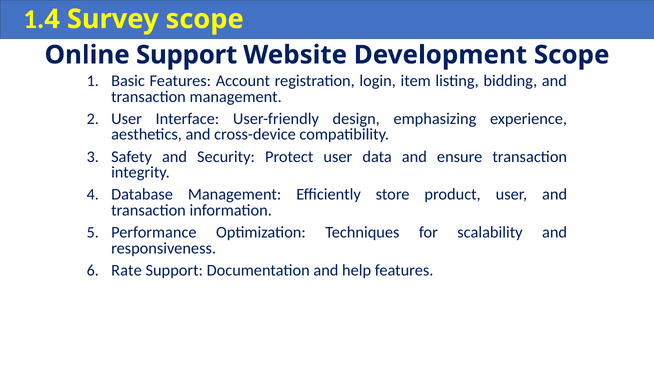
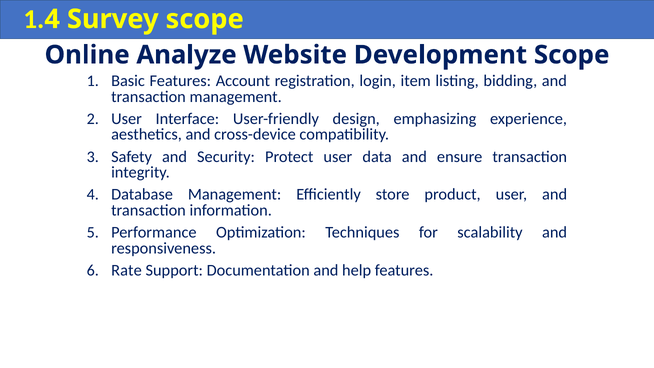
Online Support: Support -> Analyze (187, 55)
